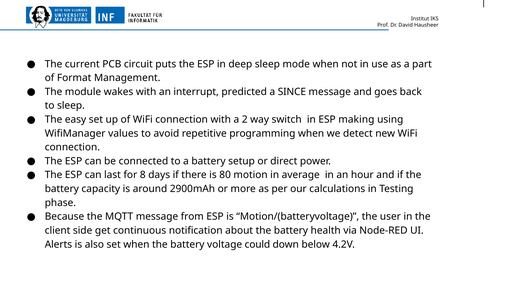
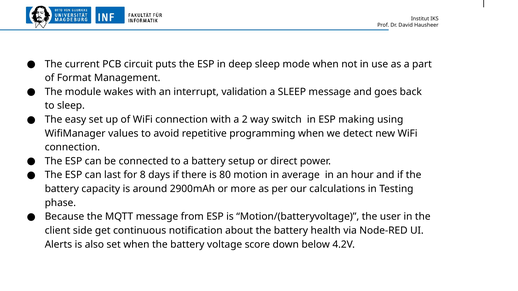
predicted: predicted -> validation (244, 92)
a SINCE: SINCE -> SLEEP (292, 92)
could: could -> score (257, 245)
